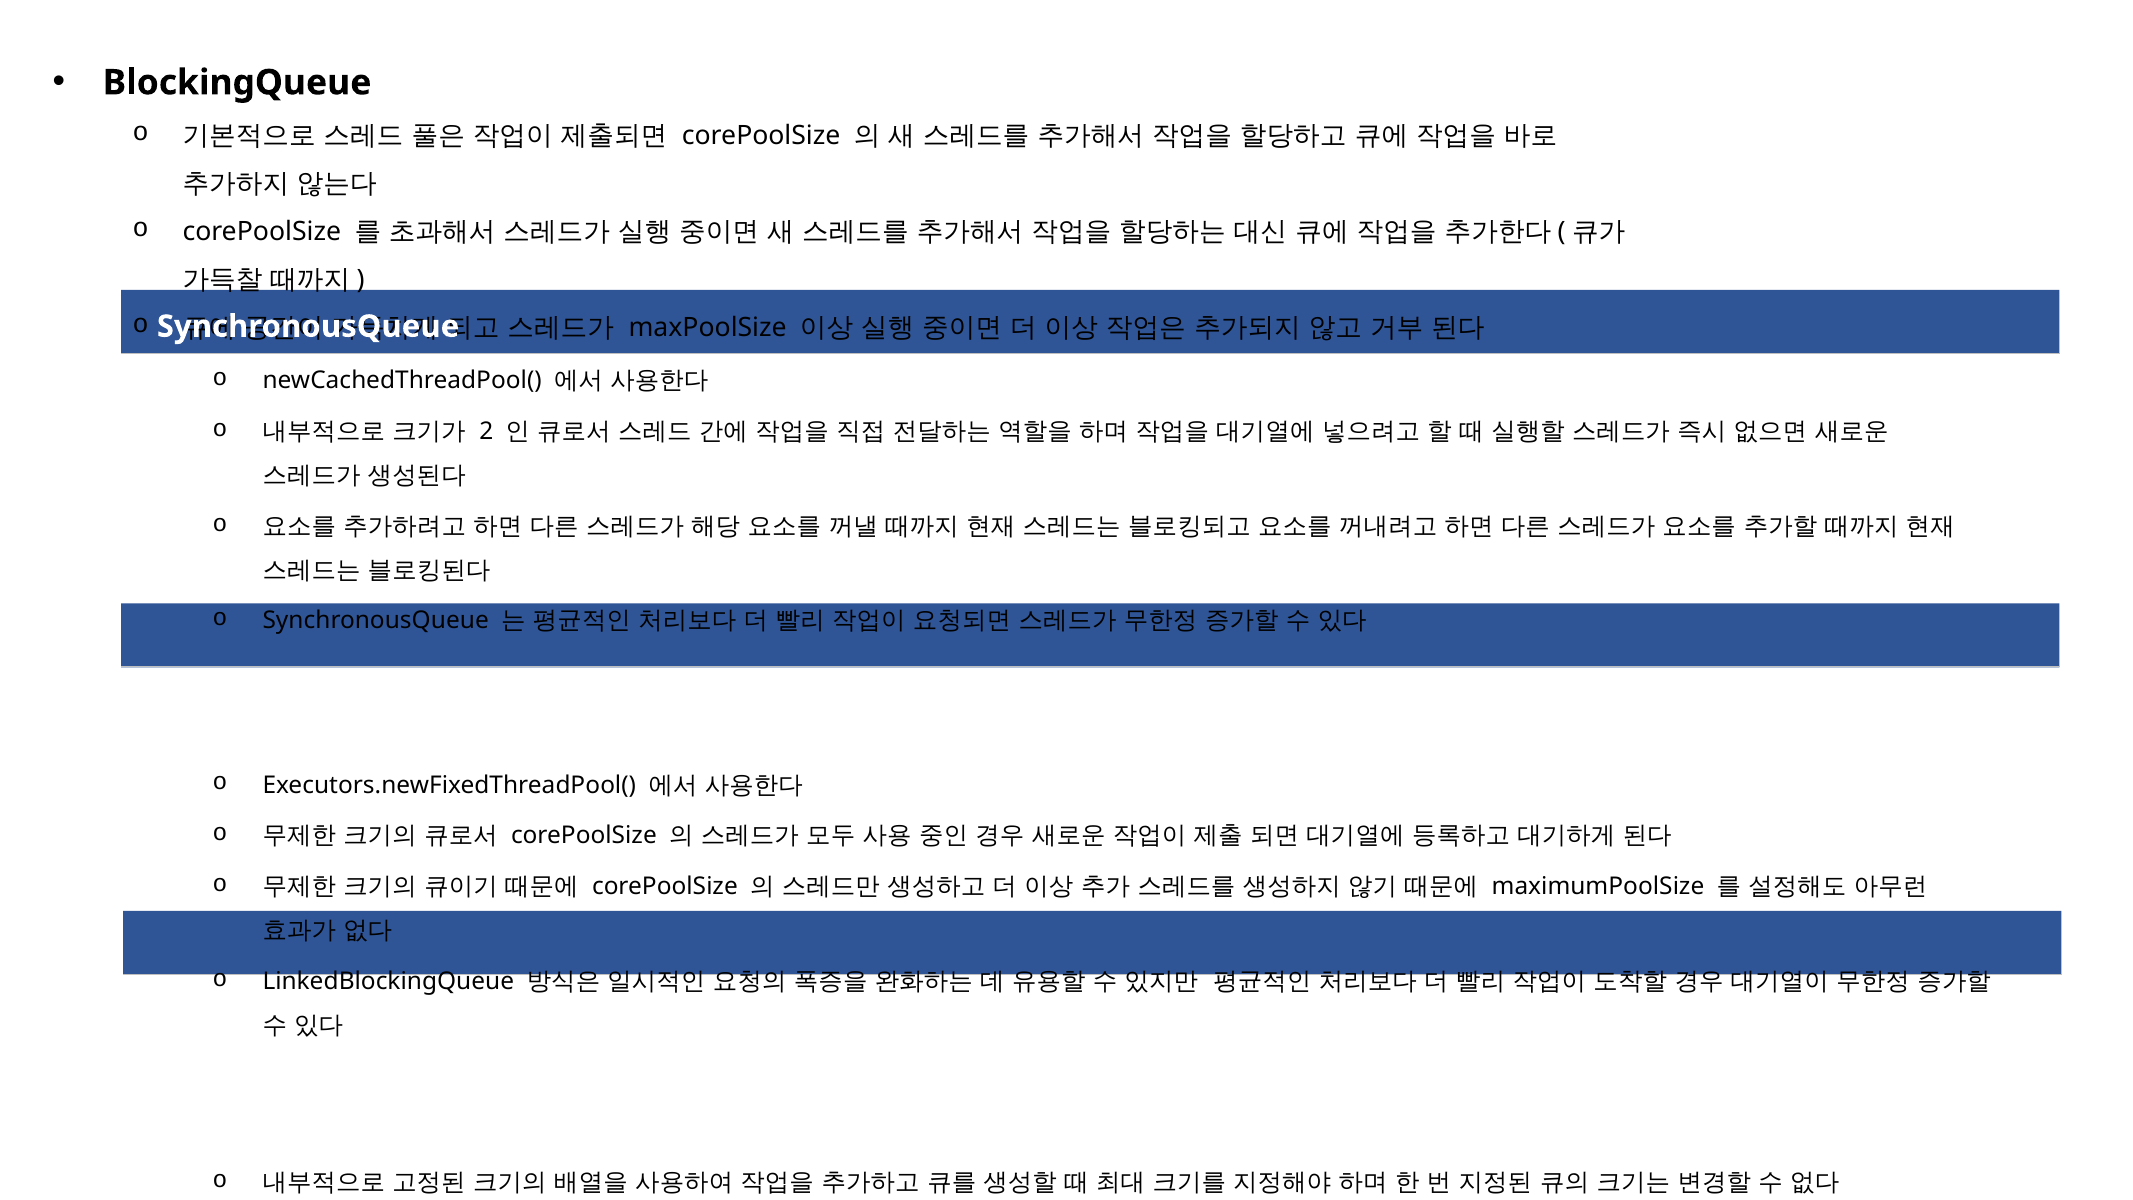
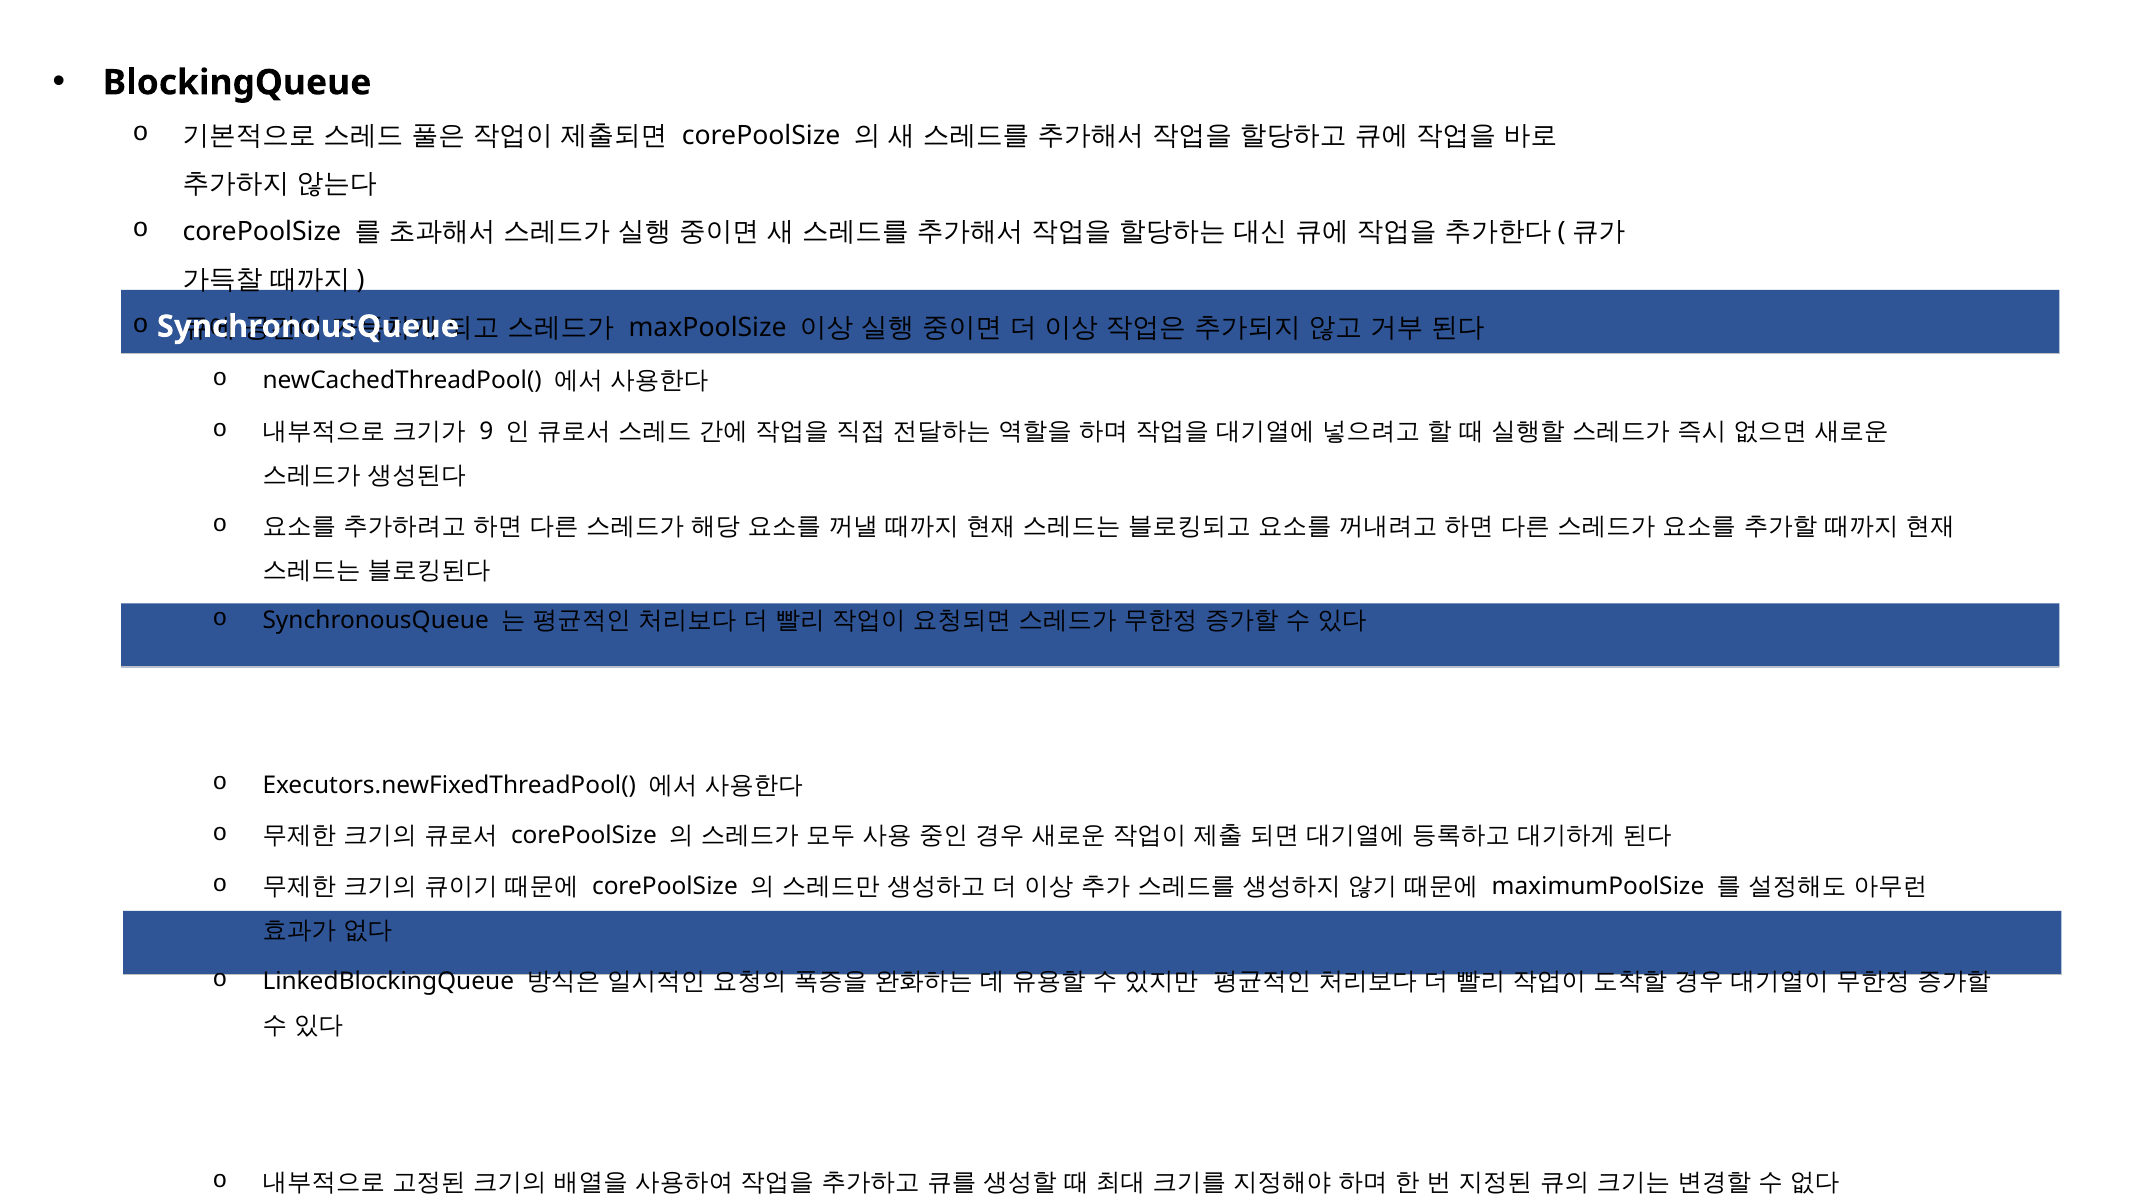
2: 2 -> 9 (486, 431)
